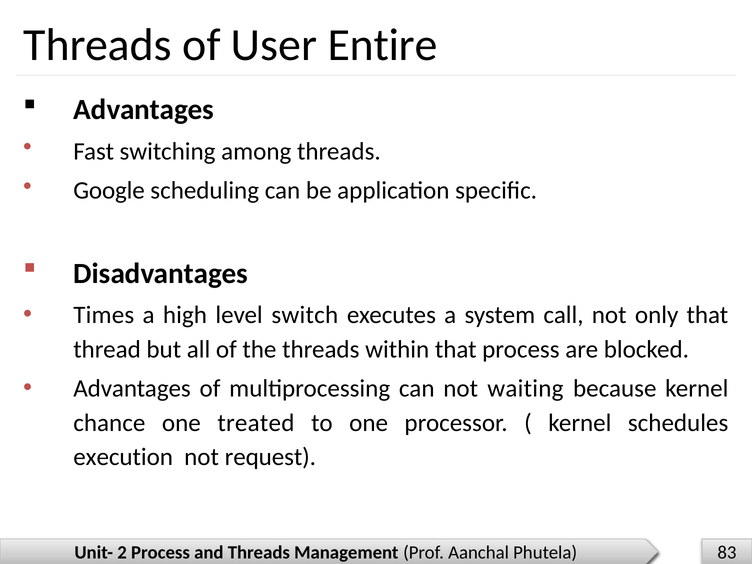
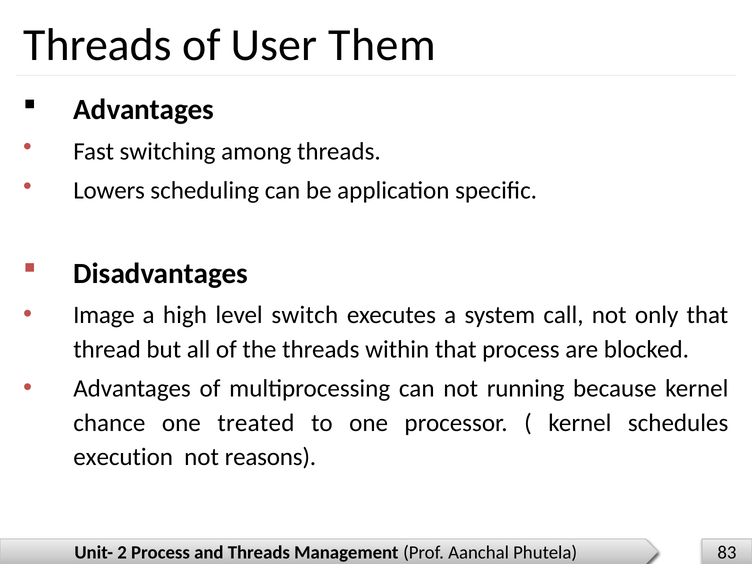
Entire: Entire -> Them (382, 45)
Google: Google -> Lowers (109, 191)
Times: Times -> Image (104, 315)
waiting: waiting -> running (526, 389)
request: request -> reasons (270, 457)
